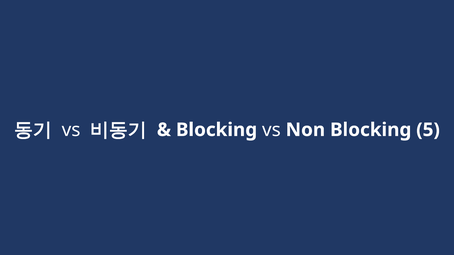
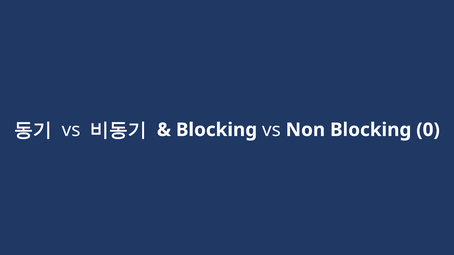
5: 5 -> 0 (428, 130)
